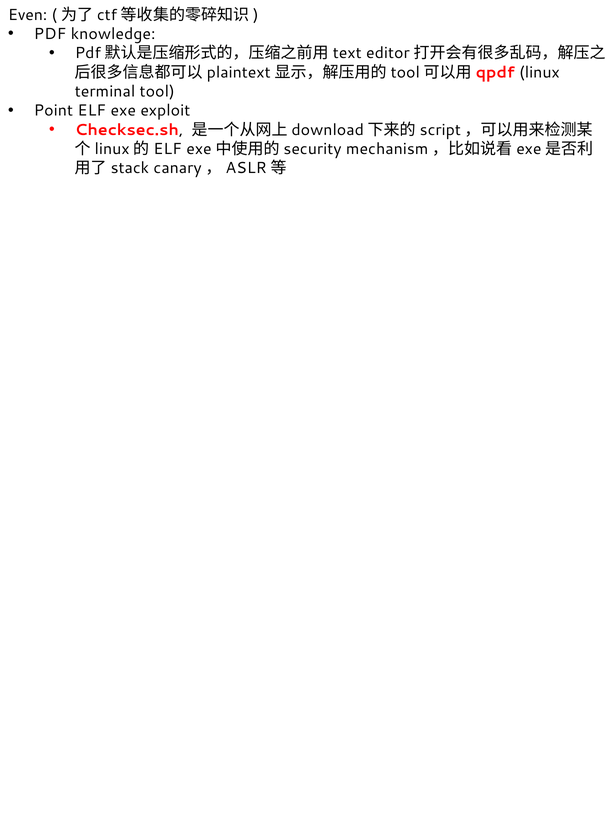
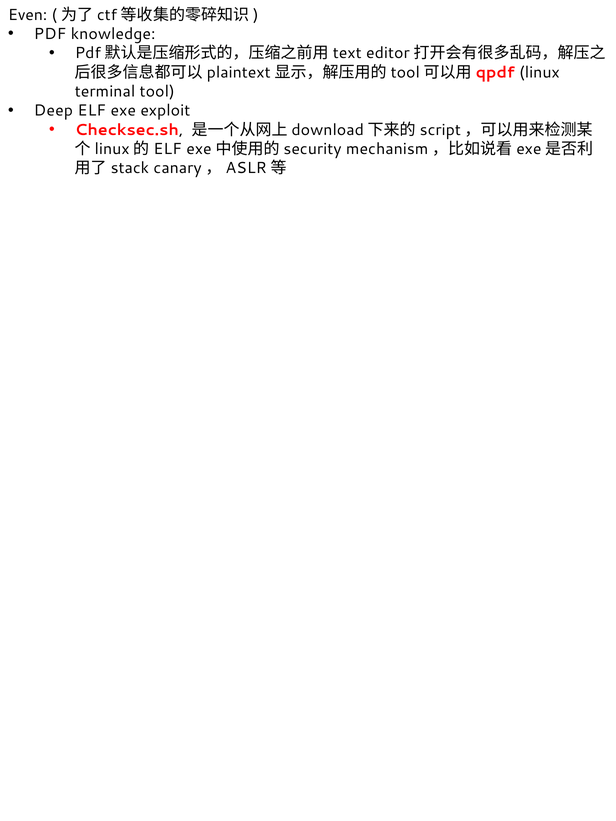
Point: Point -> Deep (53, 111)
